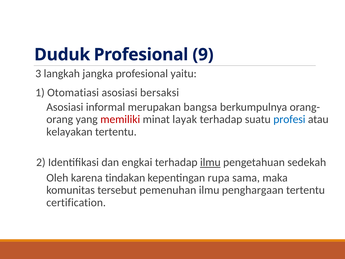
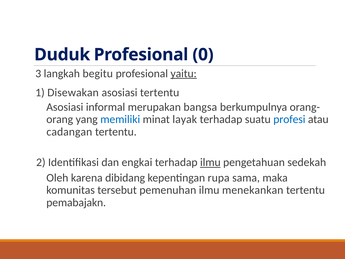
9: 9 -> 0 (203, 55)
jangka: jangka -> begitu (98, 73)
yaitu underline: none -> present (184, 73)
Otomatiasi: Otomatiasi -> Disewakan (73, 93)
asosiasi bersaksi: bersaksi -> tertentu (160, 93)
memiliki colour: red -> blue (120, 119)
kelayakan: kelayakan -> cadangan (69, 132)
tindakan: tindakan -> dibidang (125, 178)
penghargaan: penghargaan -> menekankan (253, 190)
certification: certification -> pemabajakn (76, 202)
